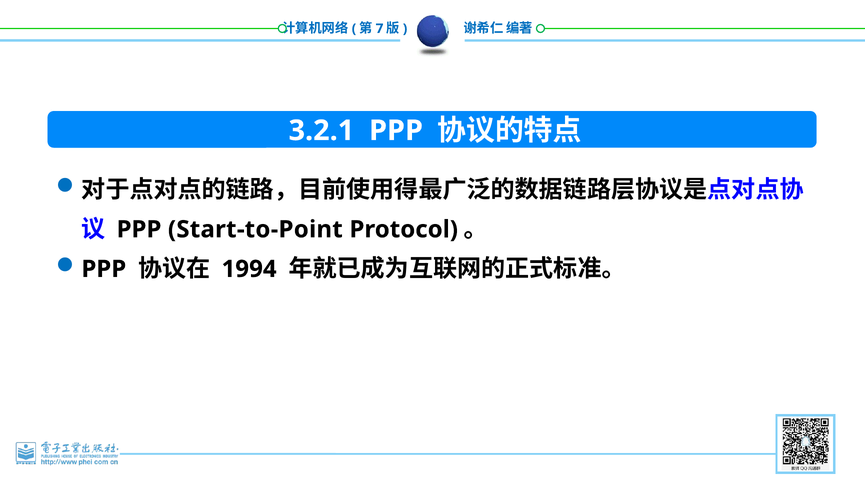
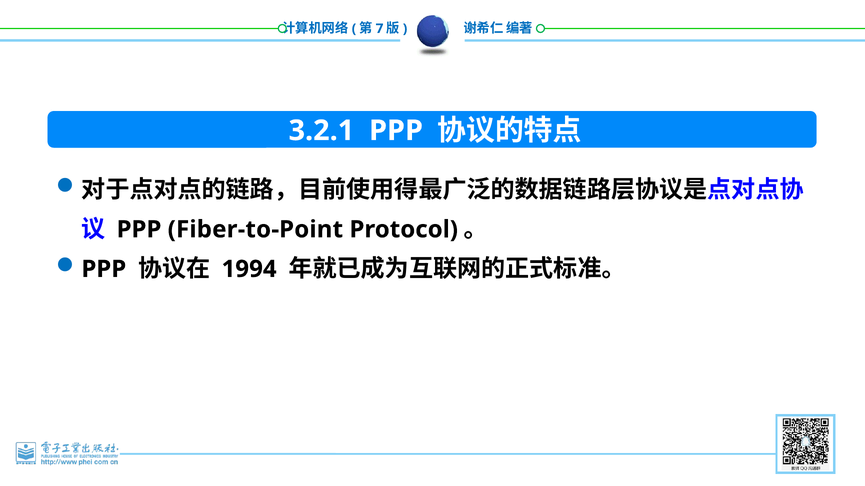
Start-to-Point: Start-to-Point -> Fiber-to-Point (255, 230)
